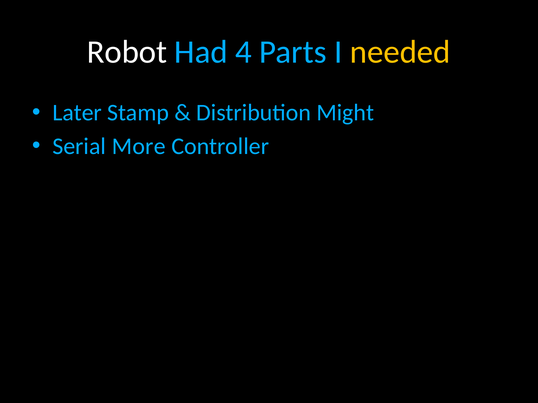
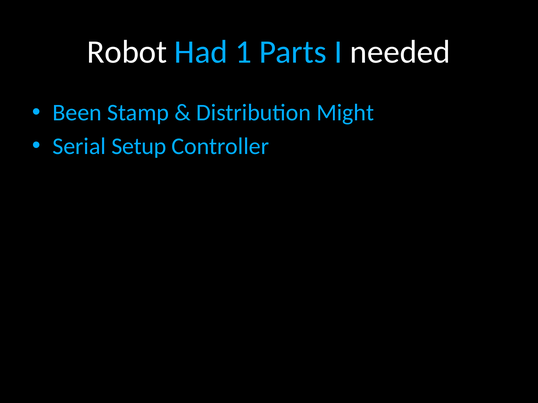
4: 4 -> 1 (243, 52)
needed colour: yellow -> white (400, 52)
Later: Later -> Been (77, 113)
More: More -> Setup (139, 146)
